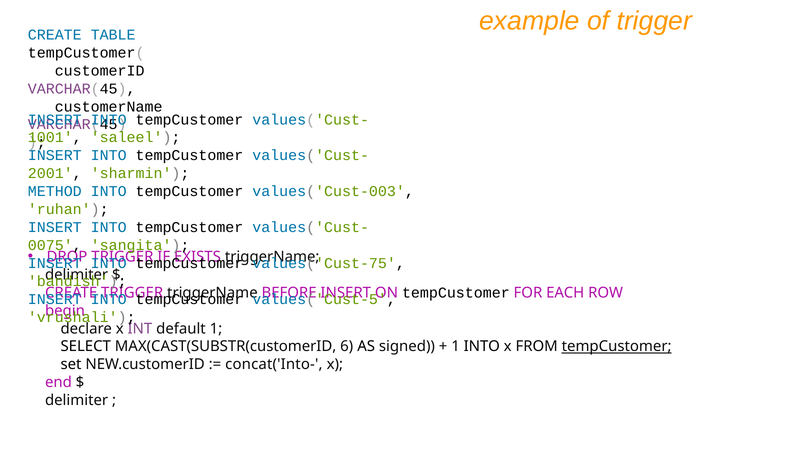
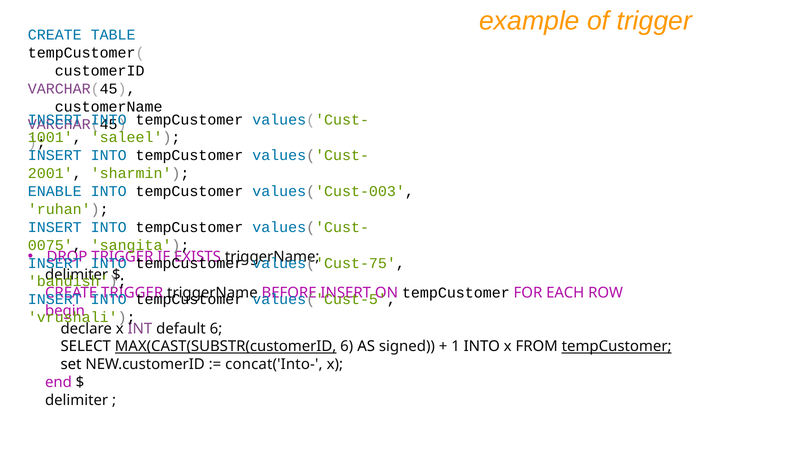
METHOD: METHOD -> ENABLE (55, 191)
default 1: 1 -> 6 (216, 328)
MAX(CAST(SUBSTR(customerID underline: none -> present (226, 346)
